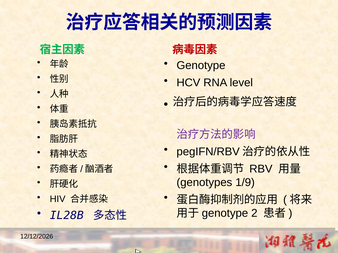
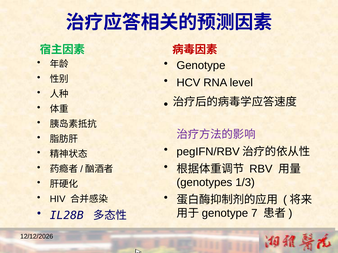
1/9: 1/9 -> 1/3 (245, 183)
2: 2 -> 7 (254, 213)
